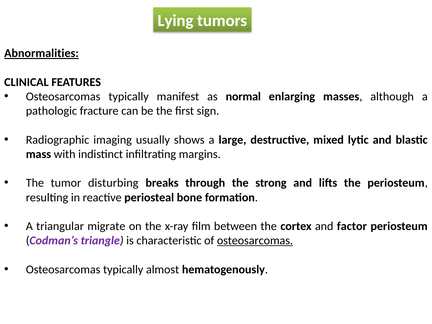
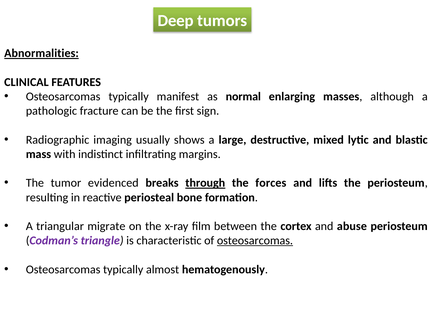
Lying: Lying -> Deep (176, 21)
disturbing: disturbing -> evidenced (113, 183)
through underline: none -> present (205, 183)
strong: strong -> forces (271, 183)
factor: factor -> abuse (352, 226)
